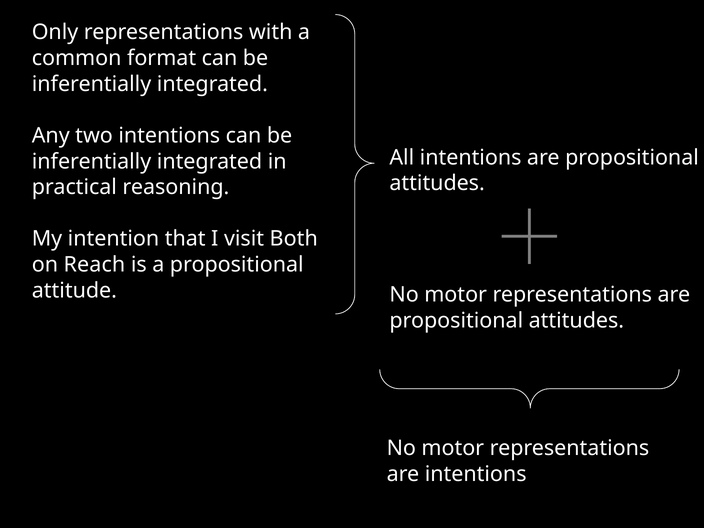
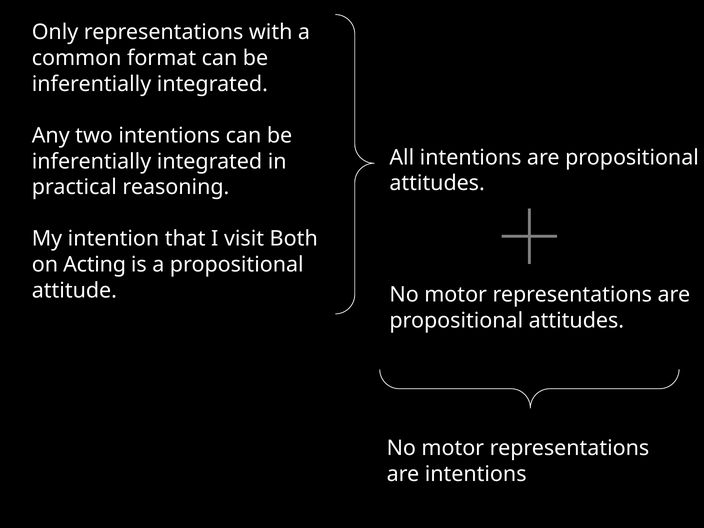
Reach: Reach -> Acting (95, 265)
